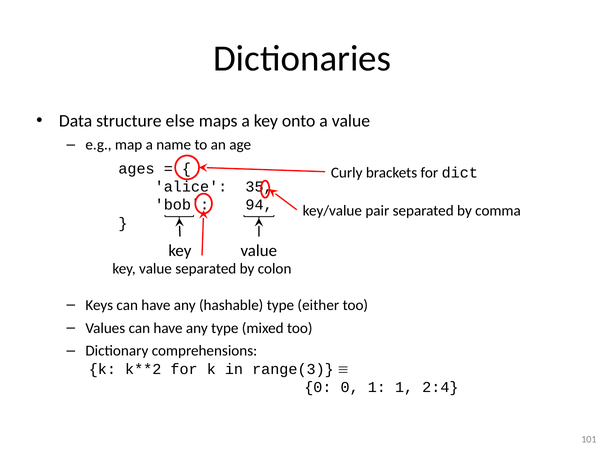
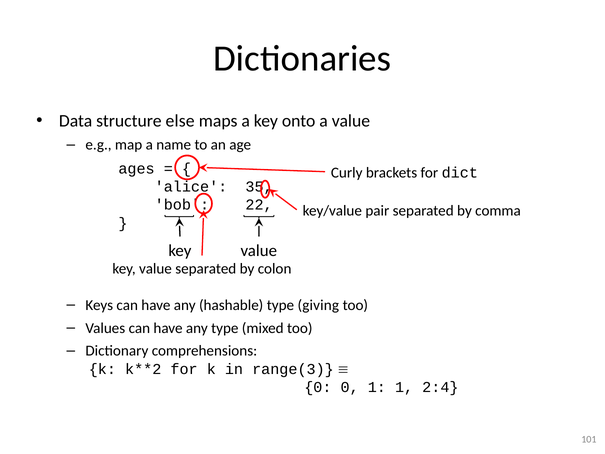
94: 94 -> 22 (259, 205)
either: either -> giving (318, 305)
